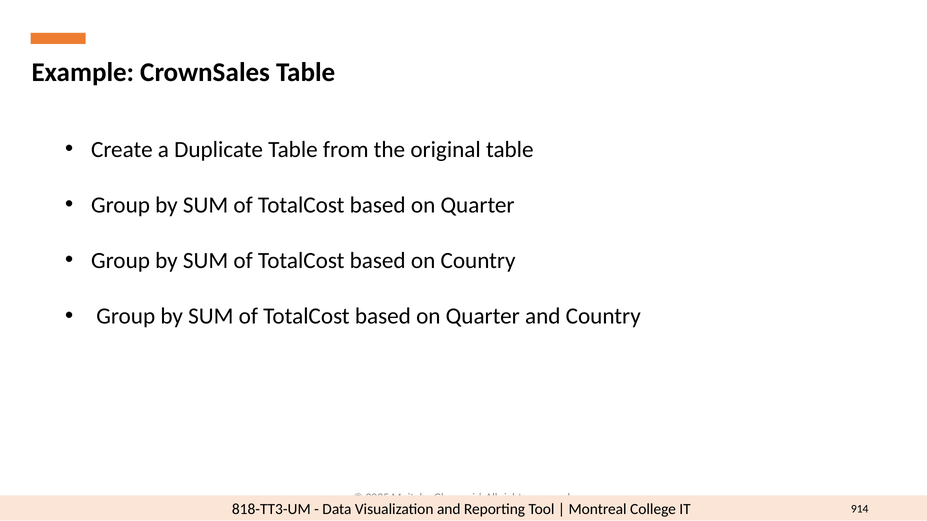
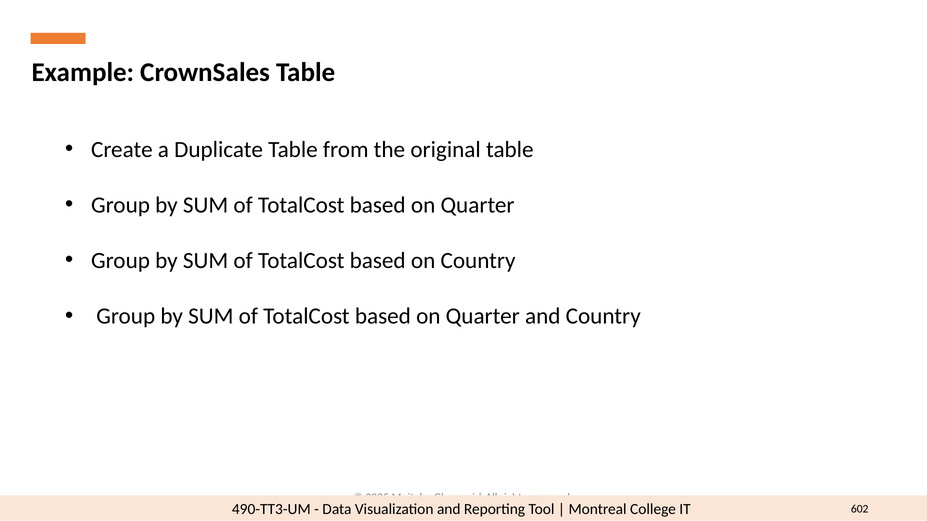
818-TT3-UM: 818-TT3-UM -> 490-TT3-UM (271, 509)
914: 914 -> 602 (860, 509)
